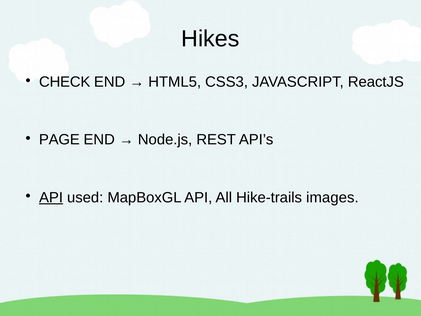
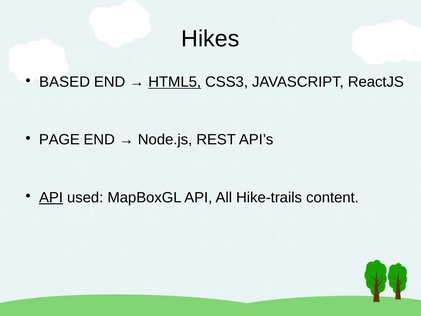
CHECK: CHECK -> BASED (65, 82)
HTML5 underline: none -> present (175, 82)
images: images -> content (332, 197)
